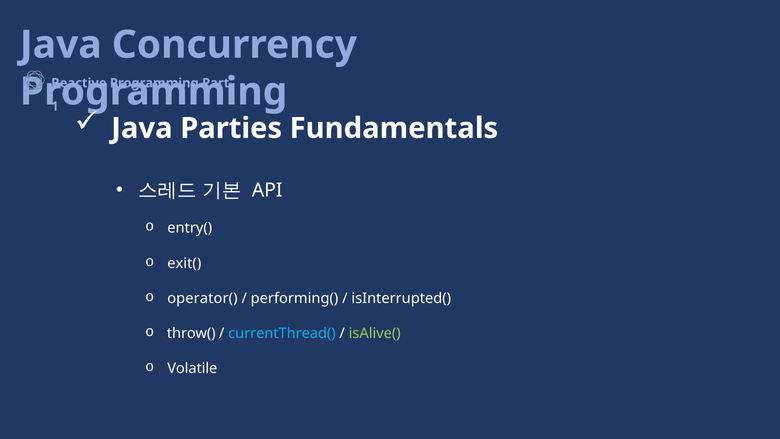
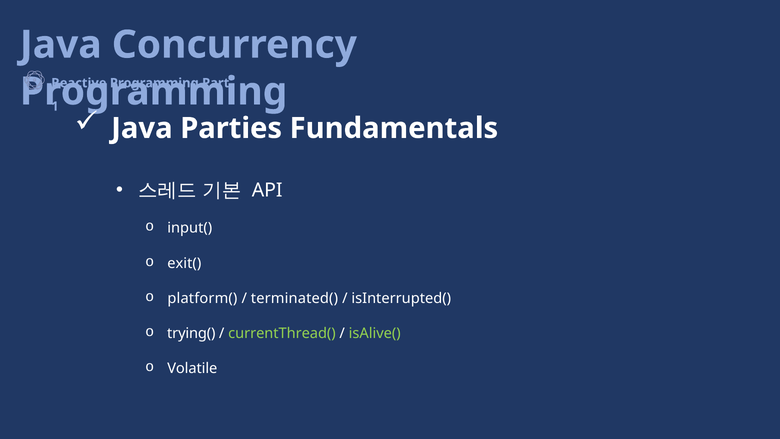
entry(: entry( -> input( (190, 228)
operator(: operator( -> platform( (202, 298)
performing(: performing( -> terminated( (294, 298)
throw(: throw( -> trying( (191, 333)
currentThread( colour: light blue -> light green (282, 333)
